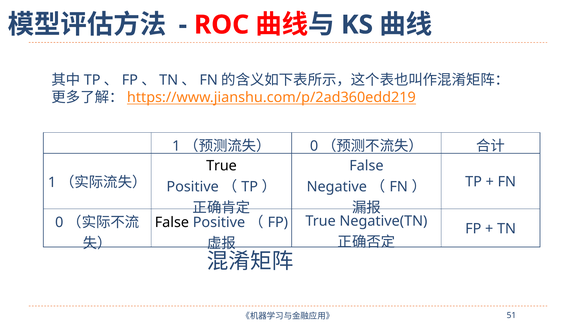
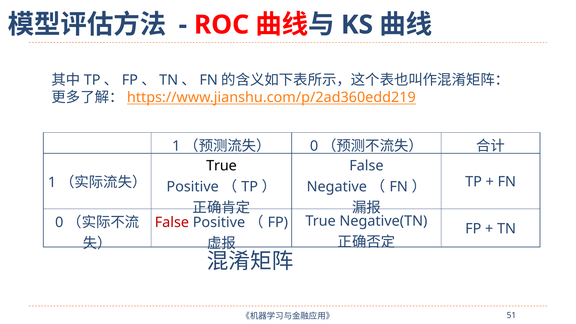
False colour: black -> red (172, 223)
